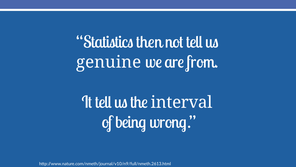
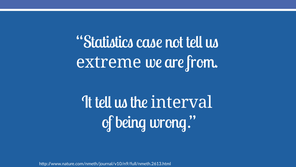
then: then -> case (149, 42)
genuine: genuine -> extreme (109, 62)
